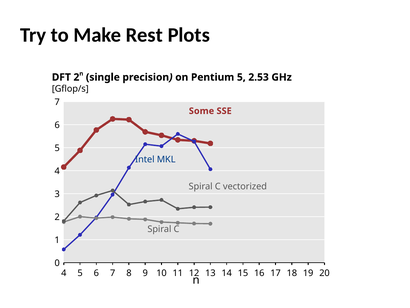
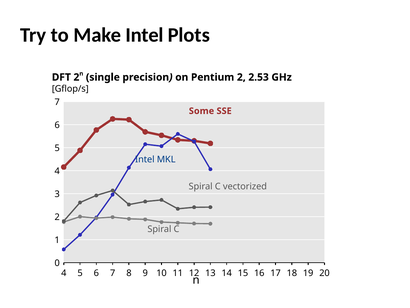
Make Rest: Rest -> Intel (144, 35)
Pentium 5: 5 -> 2 (241, 77)
